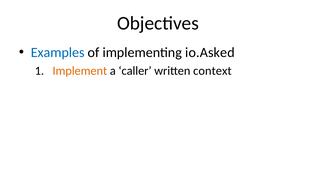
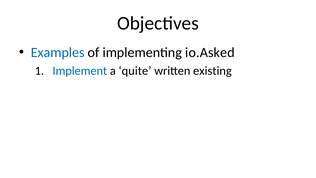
Implement colour: orange -> blue (80, 71)
caller: caller -> quite (135, 71)
context: context -> existing (212, 71)
